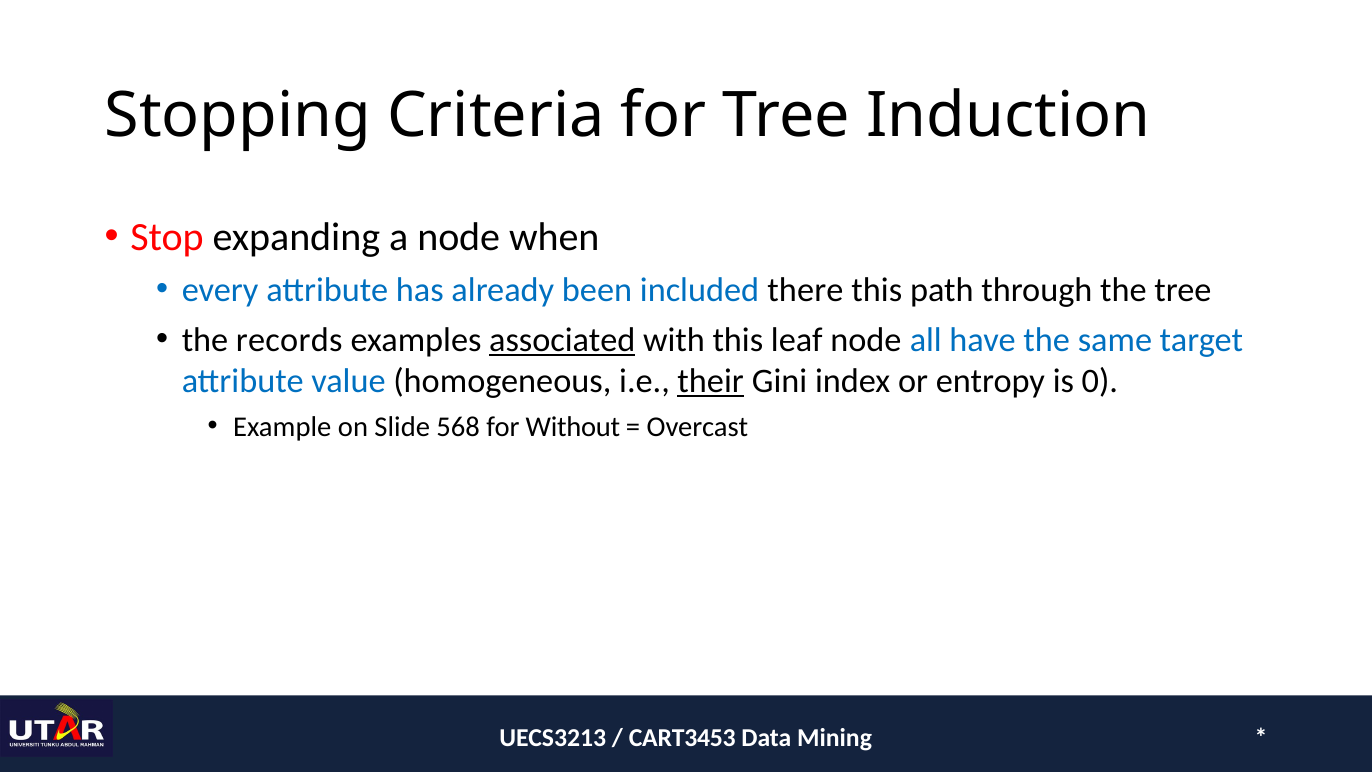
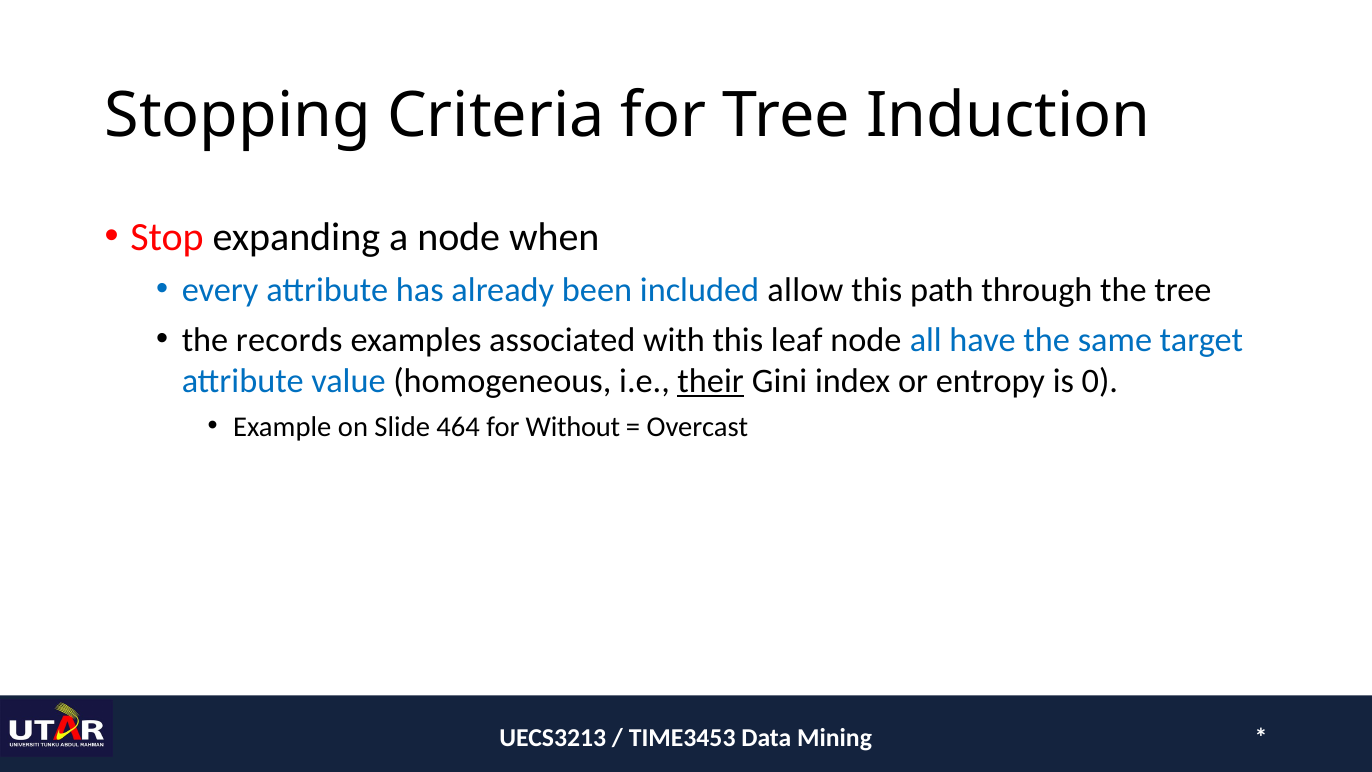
there: there -> allow (805, 290)
associated underline: present -> none (562, 340)
568: 568 -> 464 (458, 427)
CART3453: CART3453 -> TIME3453 (682, 737)
